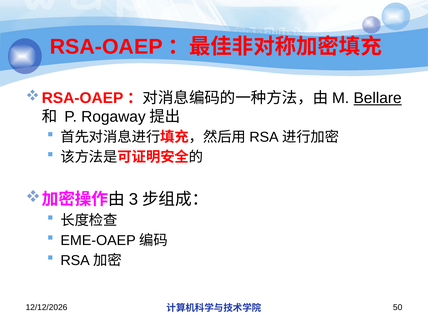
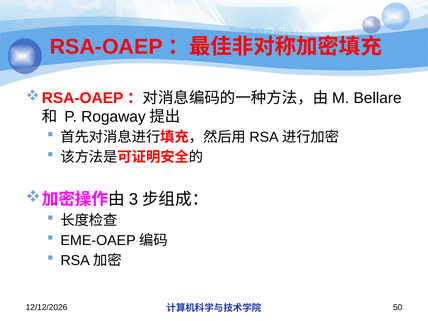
Bellare underline: present -> none (378, 98)
